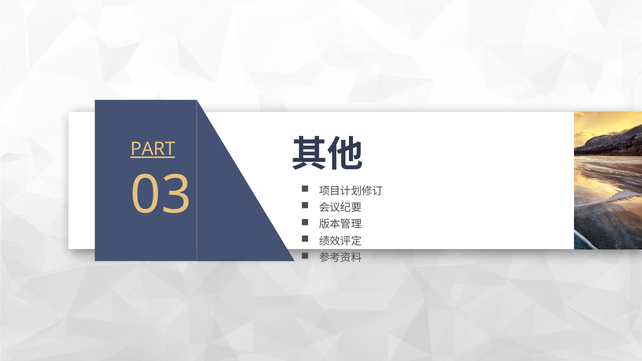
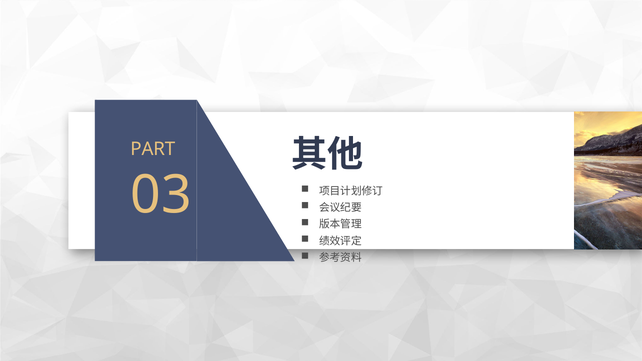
PART underline: present -> none (153, 149)
